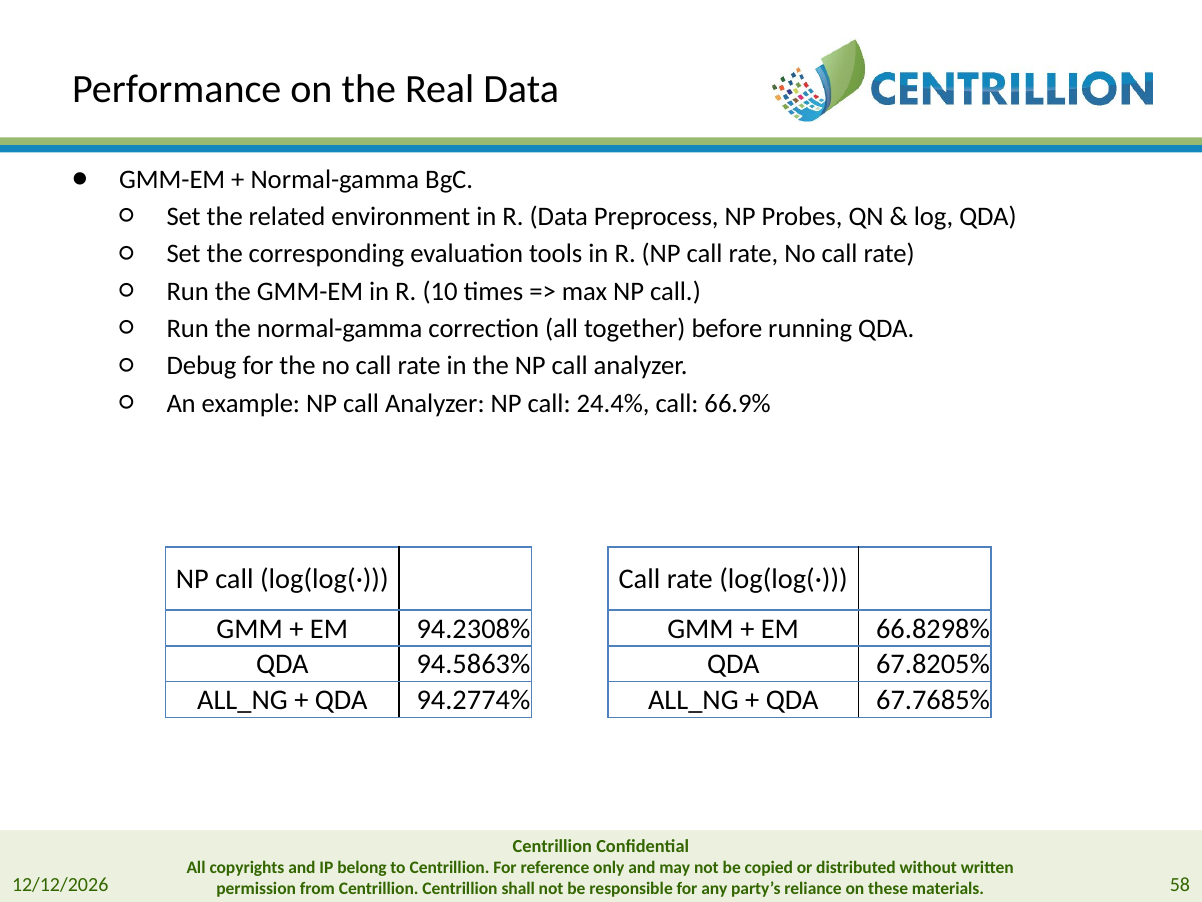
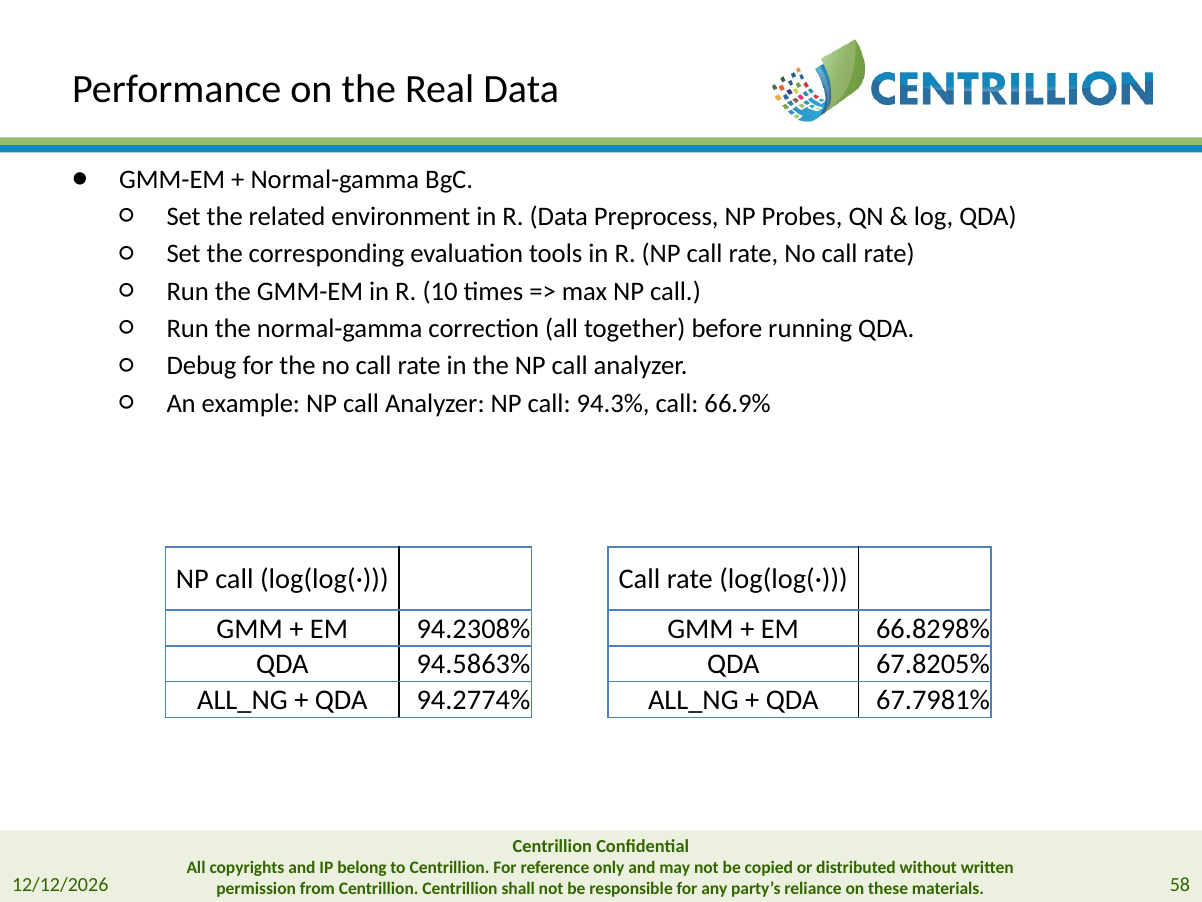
24.4%: 24.4% -> 94.3% (613, 403)
67.7685%: 67.7685% -> 67.7981% (933, 700)
